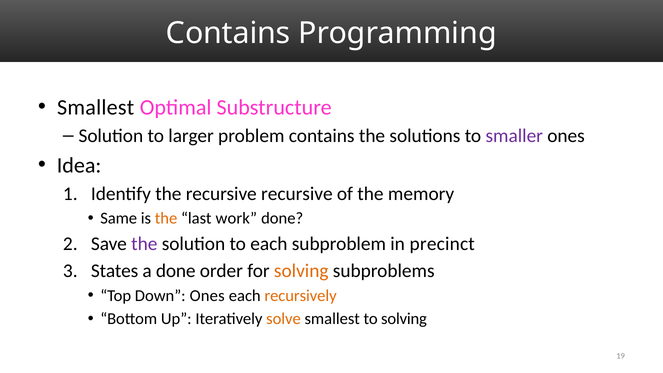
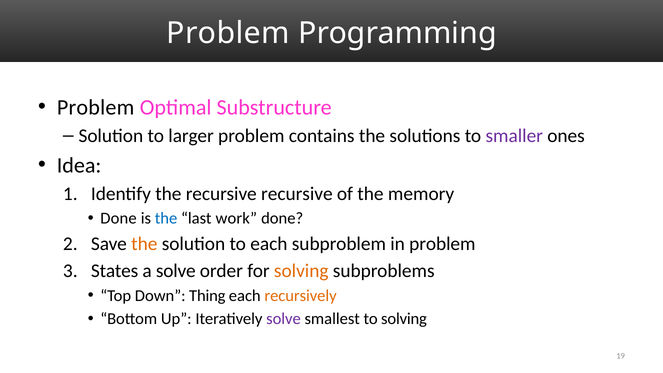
Contains: Contains -> Problem (228, 33)
Smallest: Smallest -> Problem (96, 107)
Same: Same -> Done (119, 218)
the colour: orange -> blue (166, 218)
the colour: purple -> orange (144, 244)
in precinct: precinct -> problem (442, 244)
a done: done -> solve (176, 271)
Down Ones: Ones -> Thing (207, 296)
solve colour: orange -> purple (283, 319)
